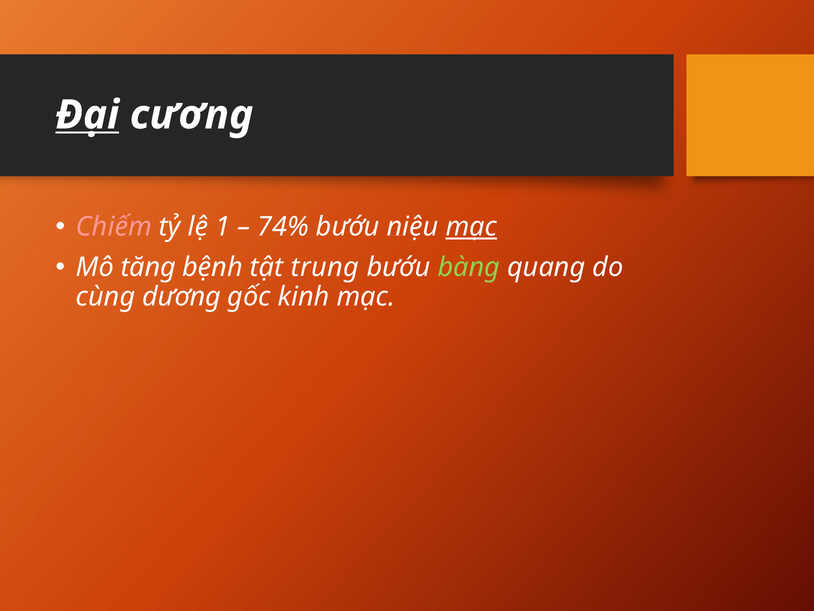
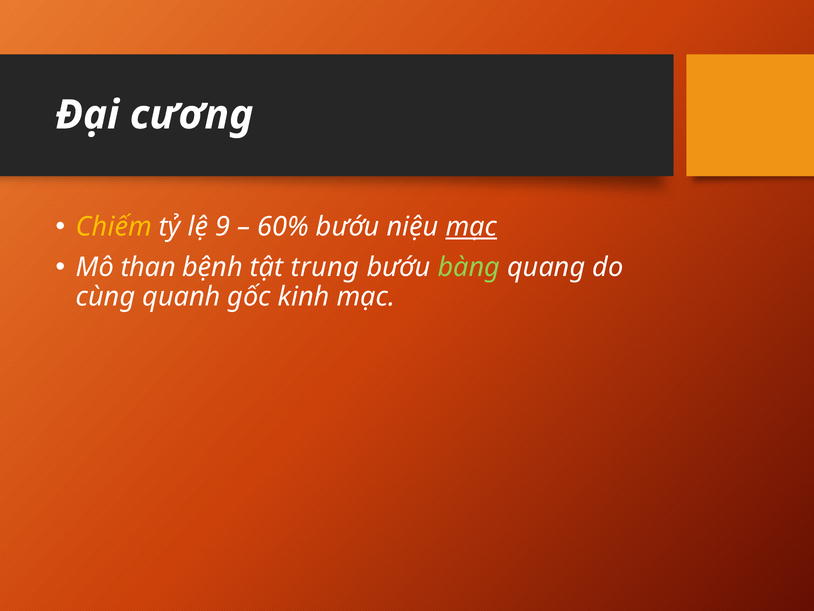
Đại underline: present -> none (87, 115)
Chiếm colour: pink -> yellow (114, 227)
1: 1 -> 9 (223, 227)
74%: 74% -> 60% (283, 227)
tăng: tăng -> than (148, 267)
dương: dương -> quanh (181, 296)
